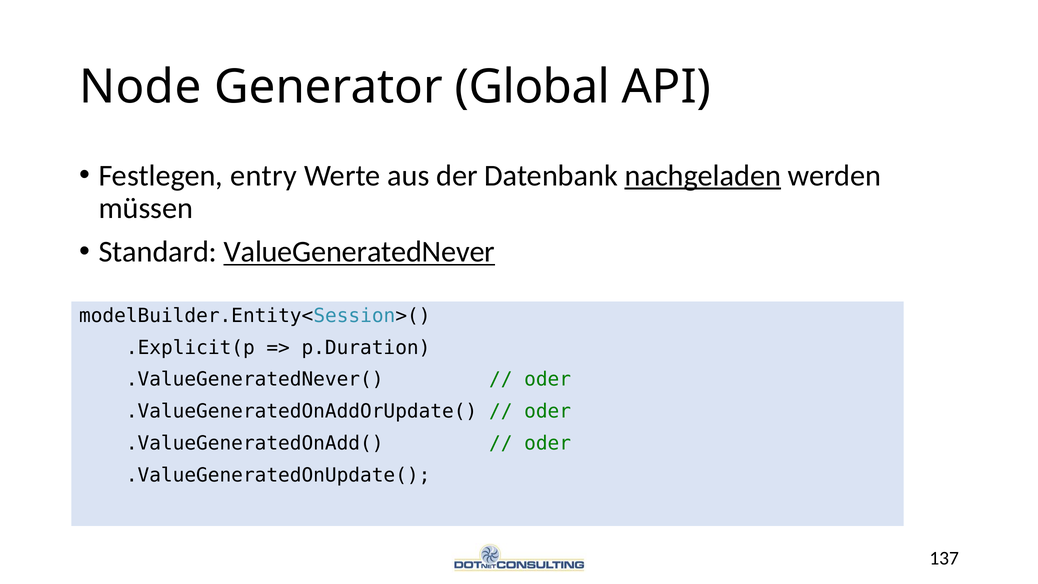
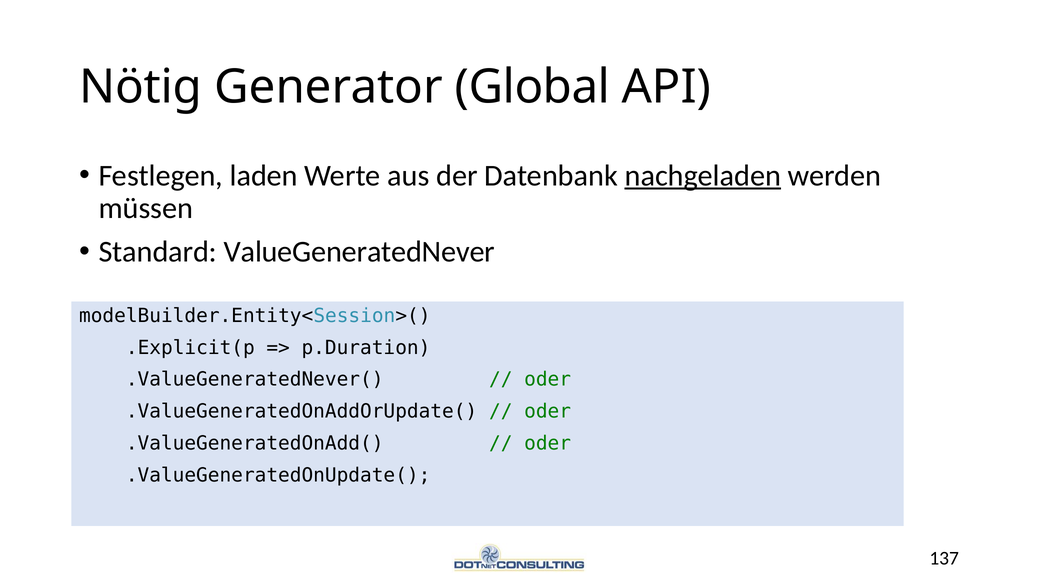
Node: Node -> Nötig (141, 87)
entry: entry -> laden (264, 175)
ValueGeneratedNever underline: present -> none (359, 252)
